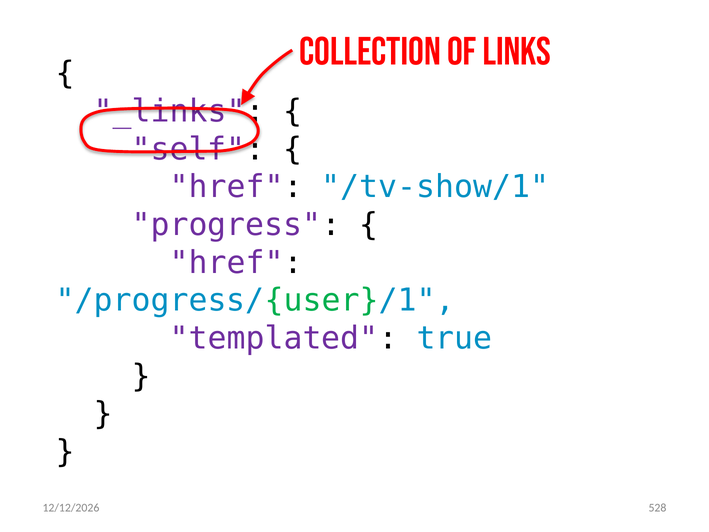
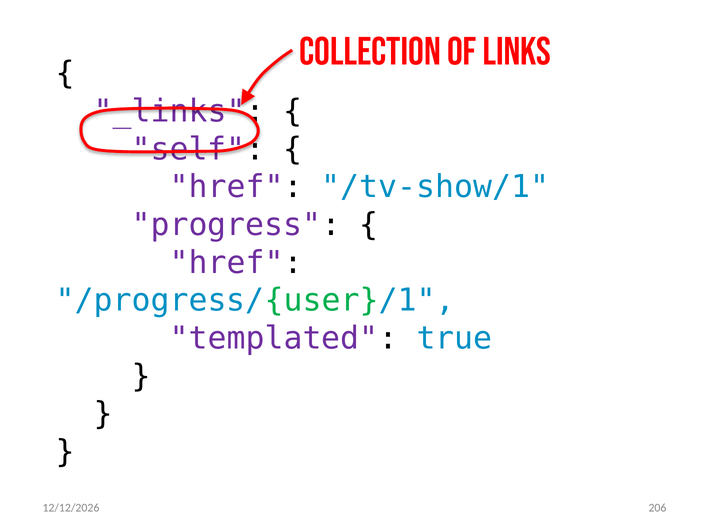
528: 528 -> 206 (657, 508)
